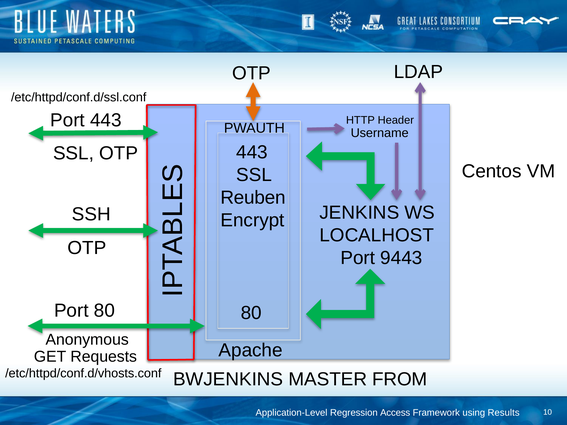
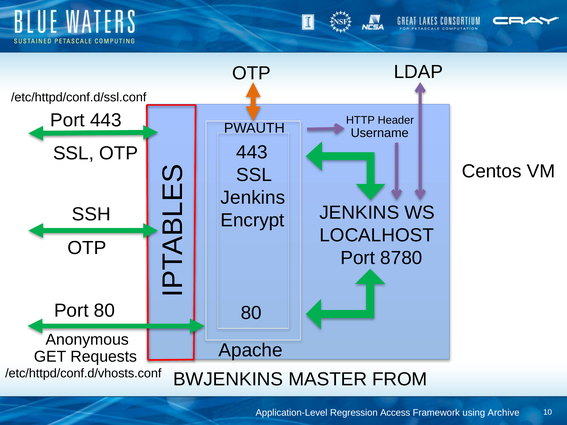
Reuben: Reuben -> Jenkins (253, 198)
9443: 9443 -> 8780 (401, 258)
Results: Results -> Archive (504, 413)
